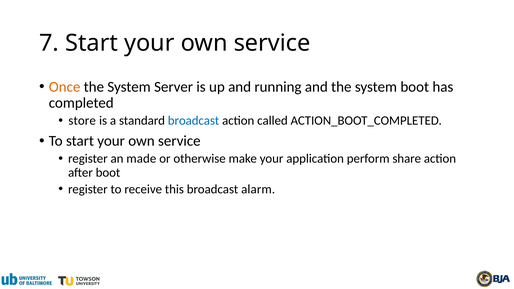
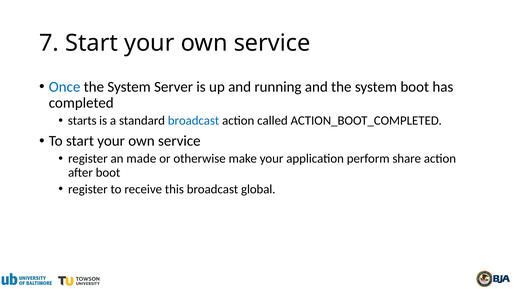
Once colour: orange -> blue (65, 87)
store: store -> starts (82, 121)
alarm: alarm -> global (258, 189)
